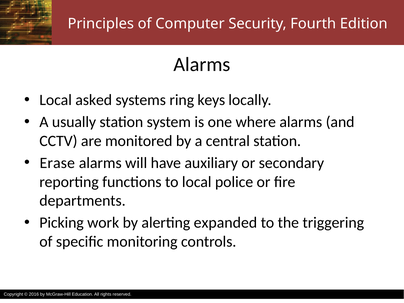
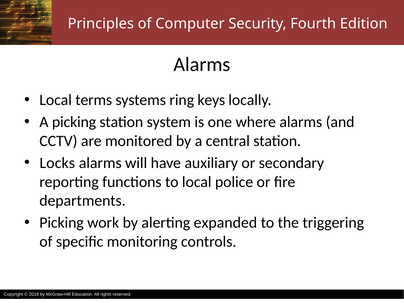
asked: asked -> terms (94, 100)
A usually: usually -> picking (74, 122)
Erase: Erase -> Locks (57, 163)
